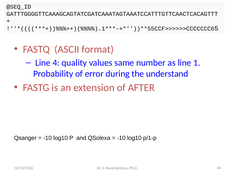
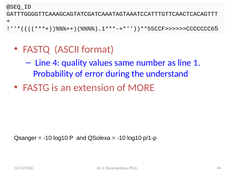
AFTER: AFTER -> MORE (141, 88)
